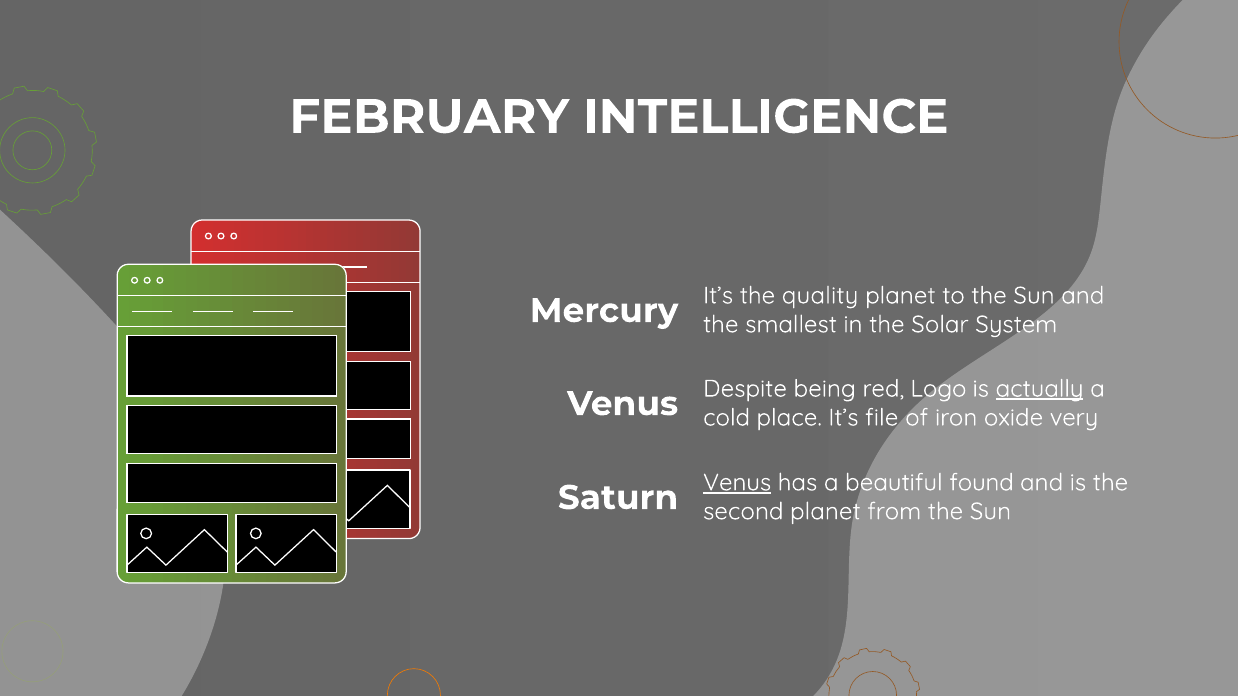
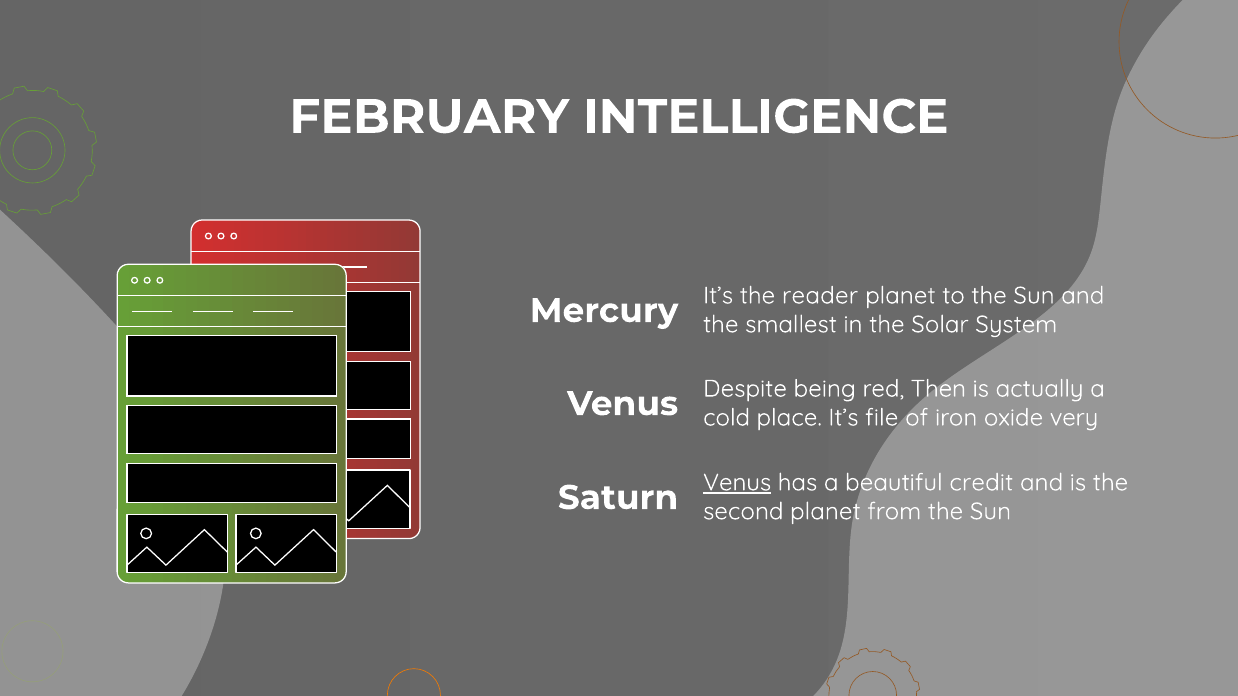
quality: quality -> reader (820, 296)
Logo: Logo -> Then (938, 389)
actually underline: present -> none (1040, 389)
found: found -> credit (981, 483)
